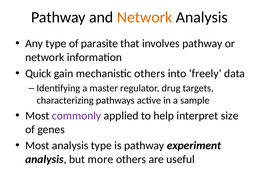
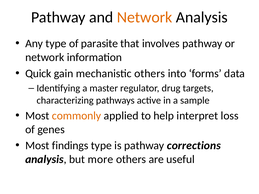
freely: freely -> forms (205, 74)
commonly colour: purple -> orange (77, 116)
size: size -> loss (230, 116)
Most analysis: analysis -> findings (70, 146)
experiment: experiment -> corrections (194, 146)
